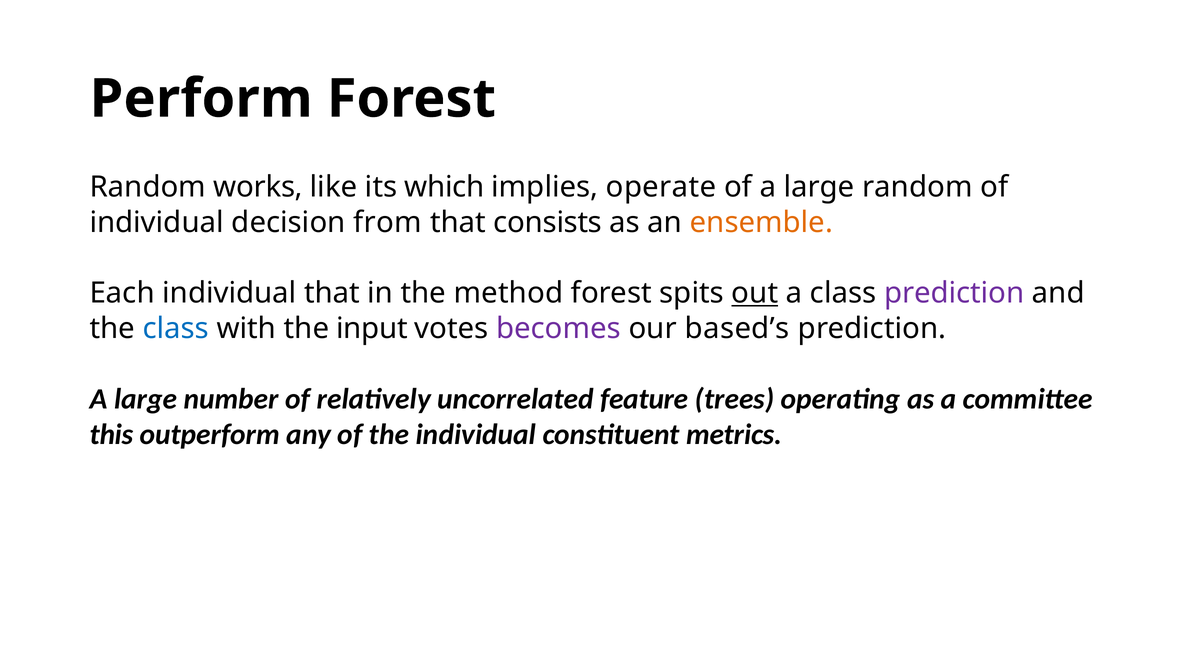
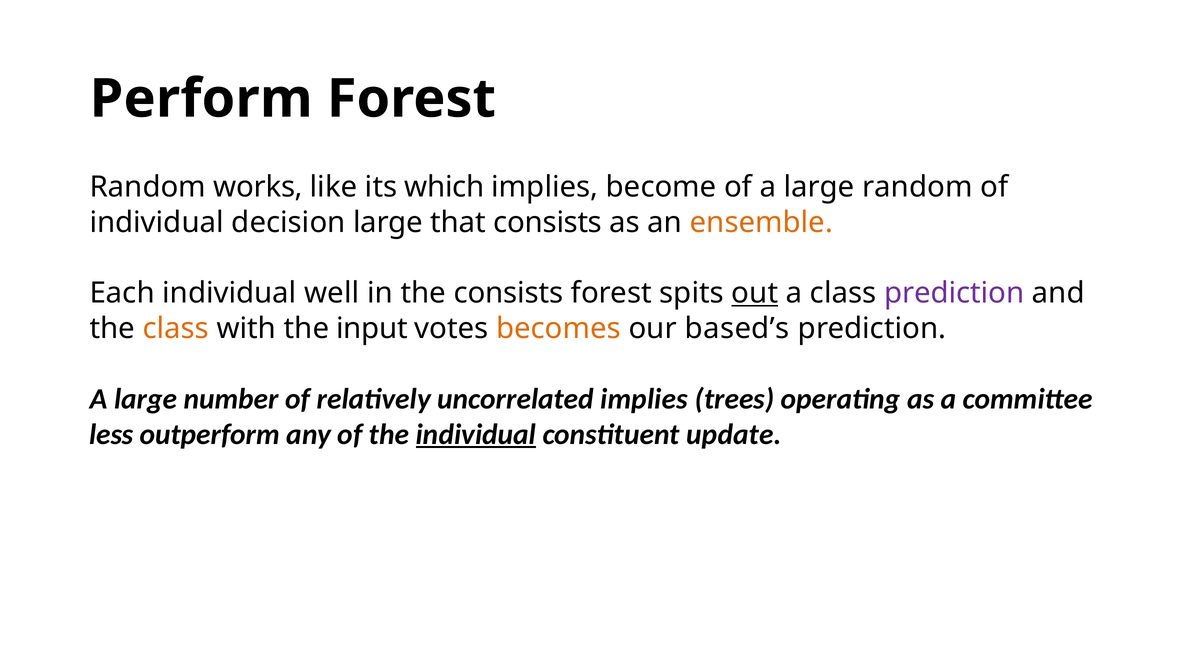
operate: operate -> become (661, 187)
decision from: from -> large (388, 223)
individual that: that -> well (332, 293)
the method: method -> consists (509, 293)
class colour: blue -> orange (176, 328)
becomes colour: purple -> orange (559, 328)
uncorrelated feature: feature -> implies (644, 399)
this: this -> less (111, 434)
individual underline: none -> present (476, 434)
metrics: metrics -> update (734, 434)
